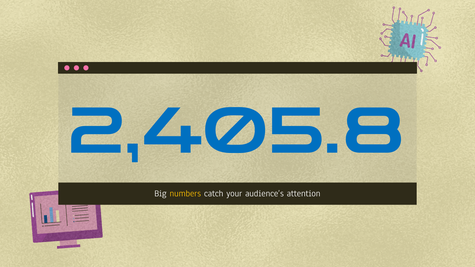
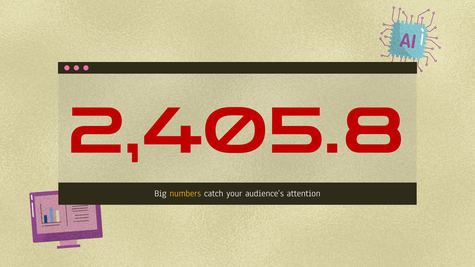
2,405.8 colour: blue -> red (237, 132)
